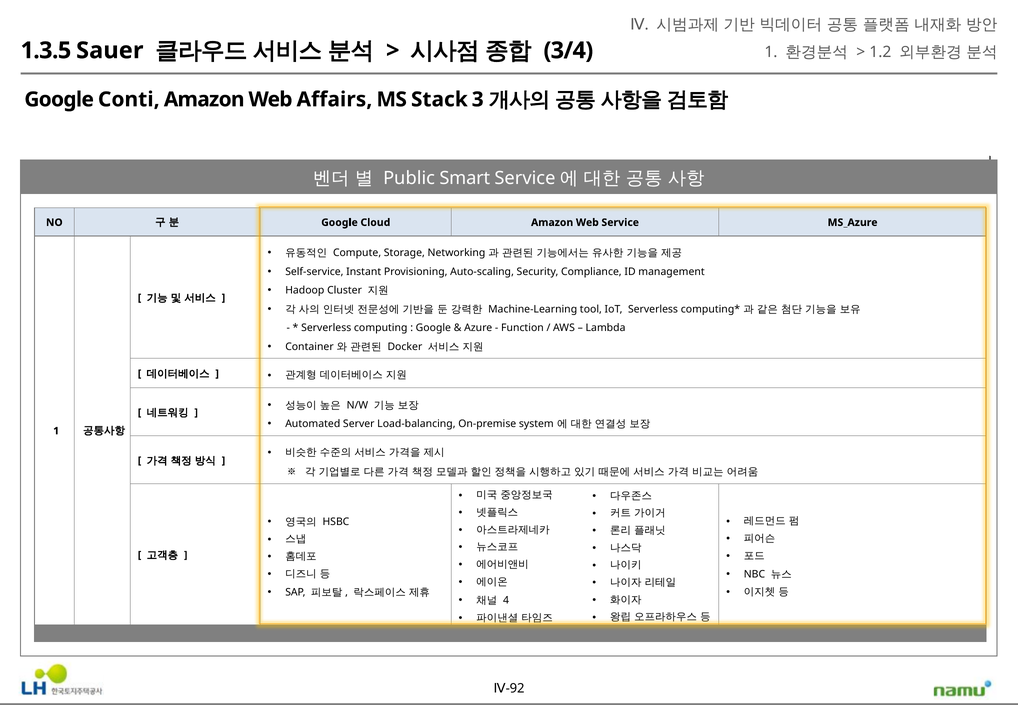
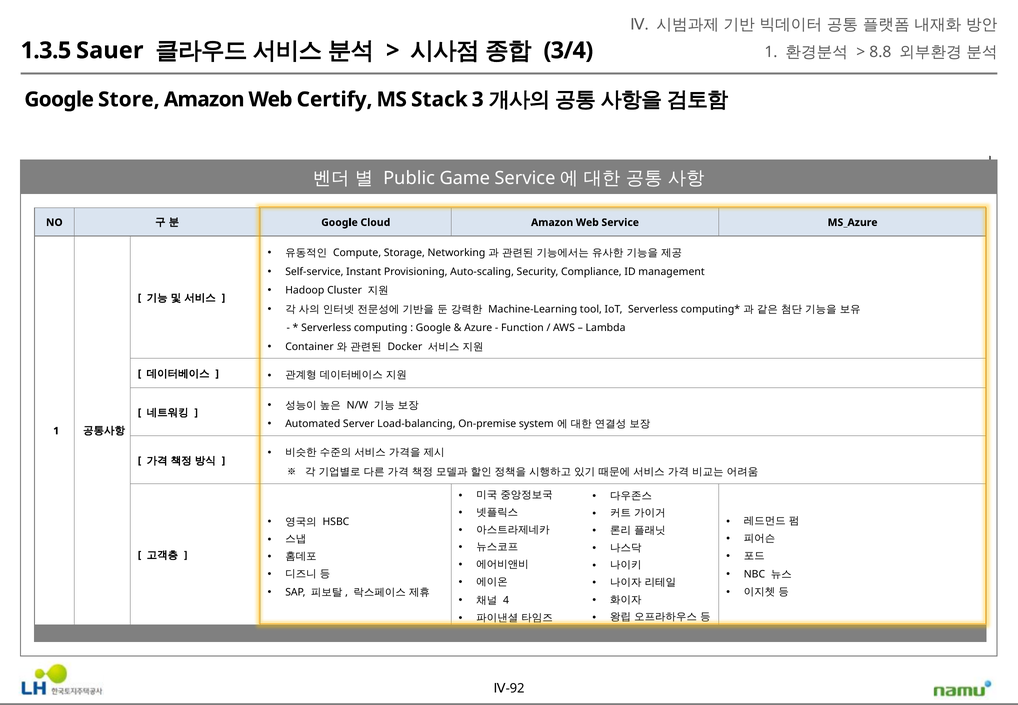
1.2: 1.2 -> 8.8 (880, 52)
Conti: Conti -> Store (129, 99)
Affairs: Affairs -> Certify (335, 99)
Smart: Smart -> Game (465, 178)
